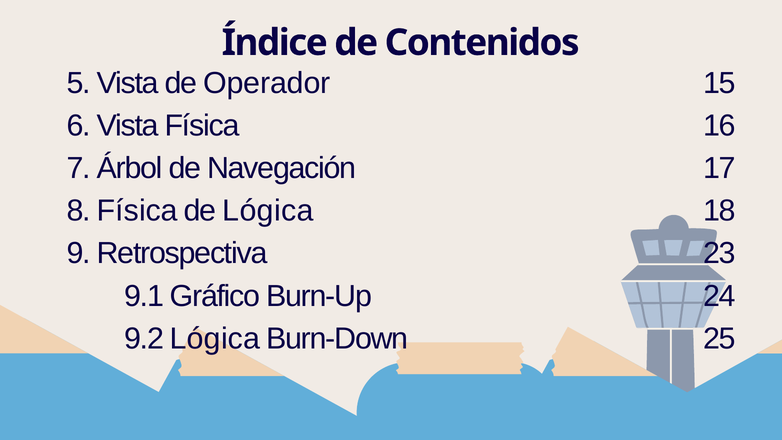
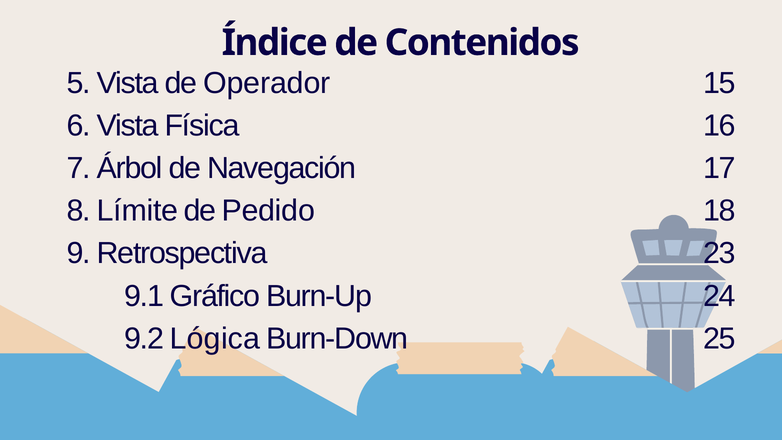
8 Física: Física -> Límite (137, 211)
de Lógica: Lógica -> Pedido (268, 211)
